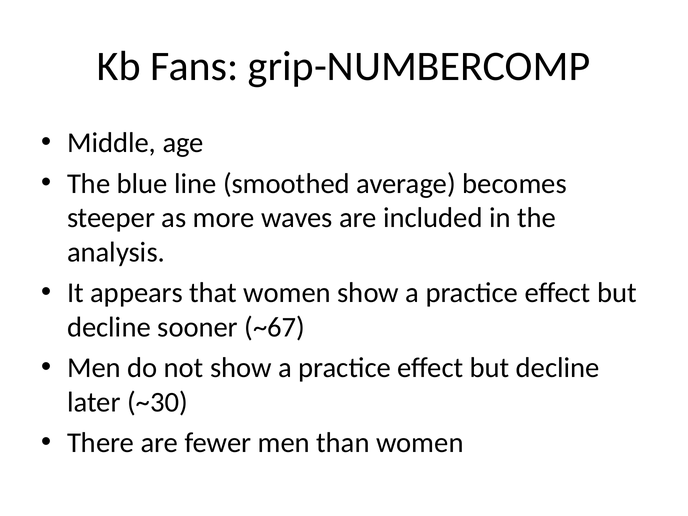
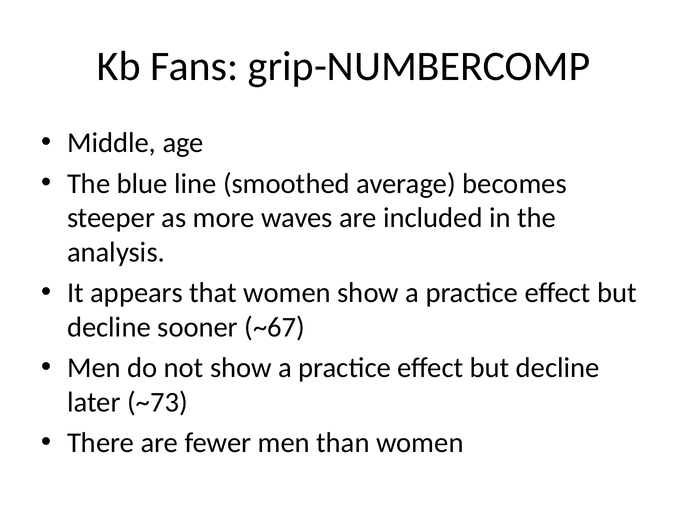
~30: ~30 -> ~73 (157, 402)
